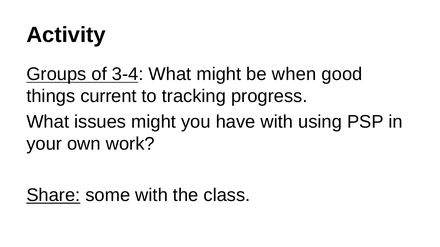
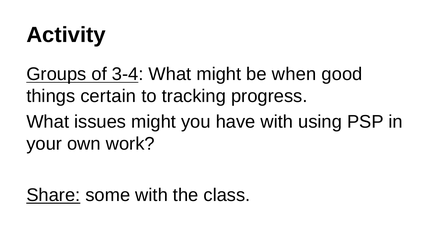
current: current -> certain (108, 96)
